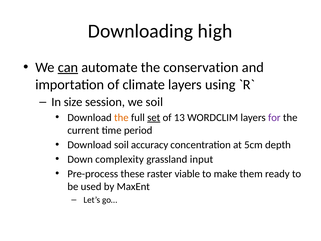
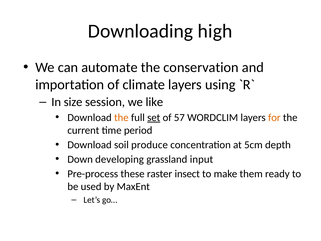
can underline: present -> none (68, 67)
we soil: soil -> like (154, 102)
13: 13 -> 57 (179, 117)
for colour: purple -> orange (274, 117)
accuracy: accuracy -> produce (149, 145)
complexity: complexity -> developing (120, 159)
viable: viable -> insect (187, 174)
